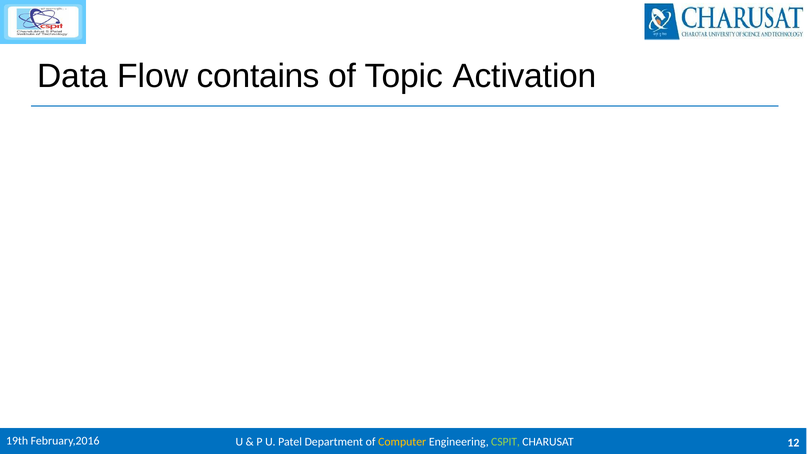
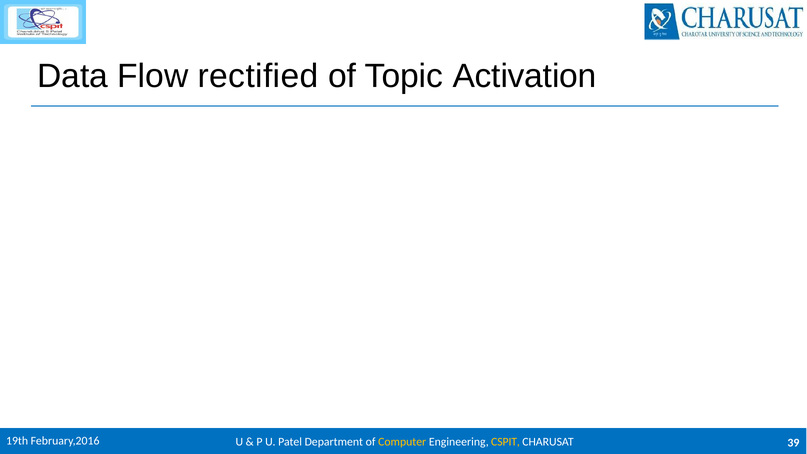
contains: contains -> rectified (258, 76)
CSPIT colour: light green -> yellow (505, 442)
12: 12 -> 39 (793, 443)
